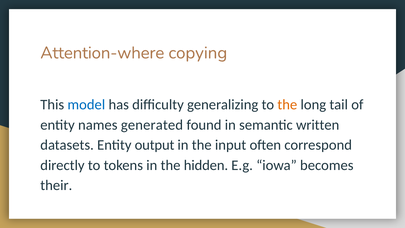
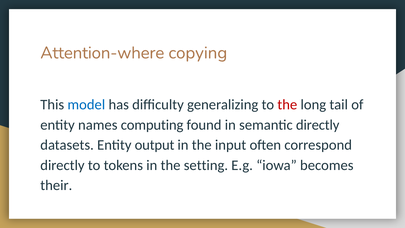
the colour: orange -> red (287, 105)
generated: generated -> computing (152, 125)
semantic written: written -> directly (318, 125)
hidden: hidden -> setting (206, 165)
